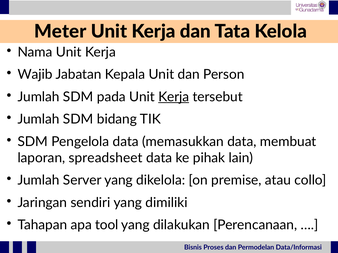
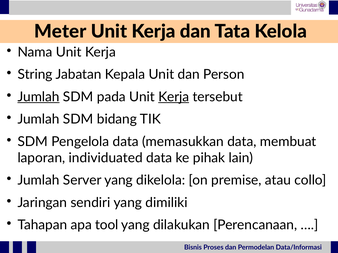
Wajib: Wajib -> String (35, 75)
Jumlah underline: none -> present (39, 97)
spreadsheet: spreadsheet -> individuated (106, 158)
